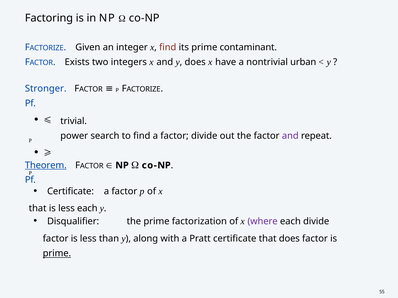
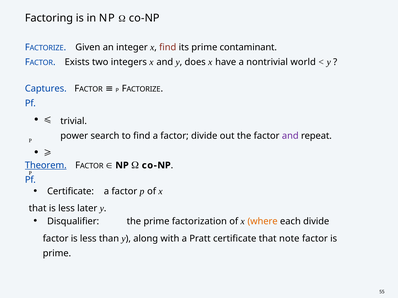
urban: urban -> world (303, 62)
Stronger: Stronger -> Captures (46, 89)
less each: each -> later (87, 209)
where colour: purple -> orange (263, 222)
that does: does -> note (289, 239)
prime underline: present -> none (57, 254)
